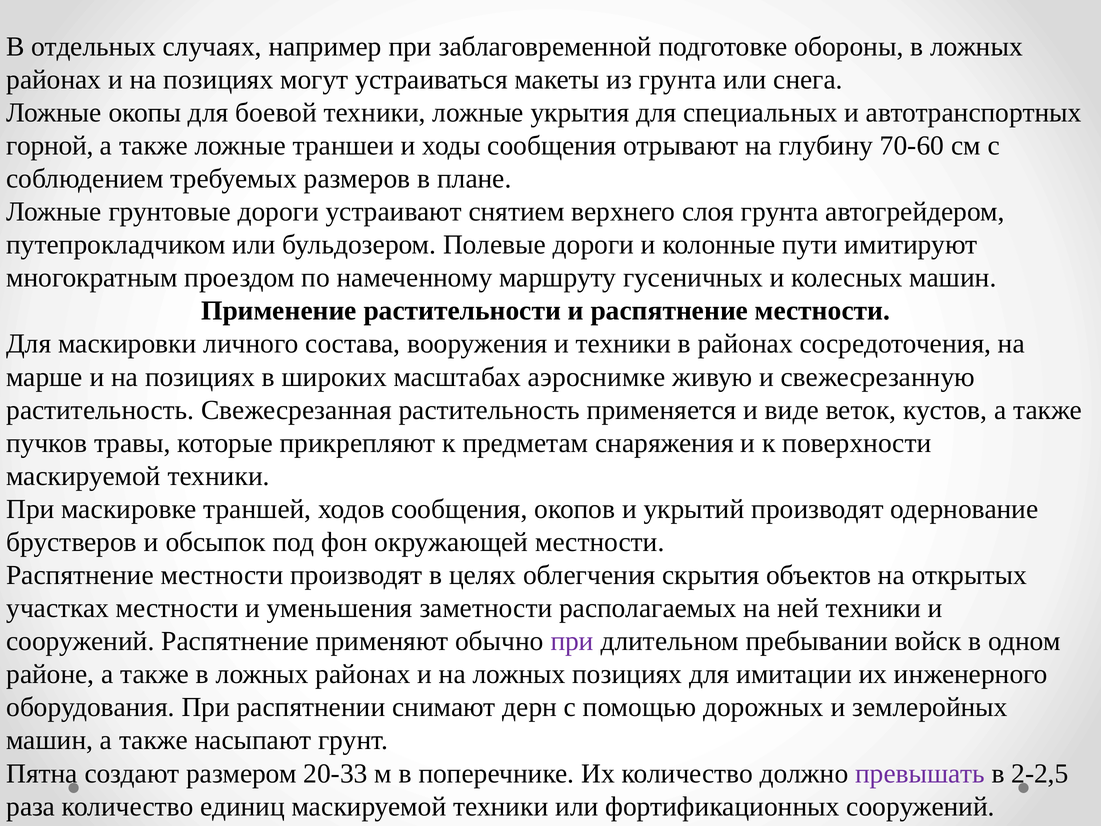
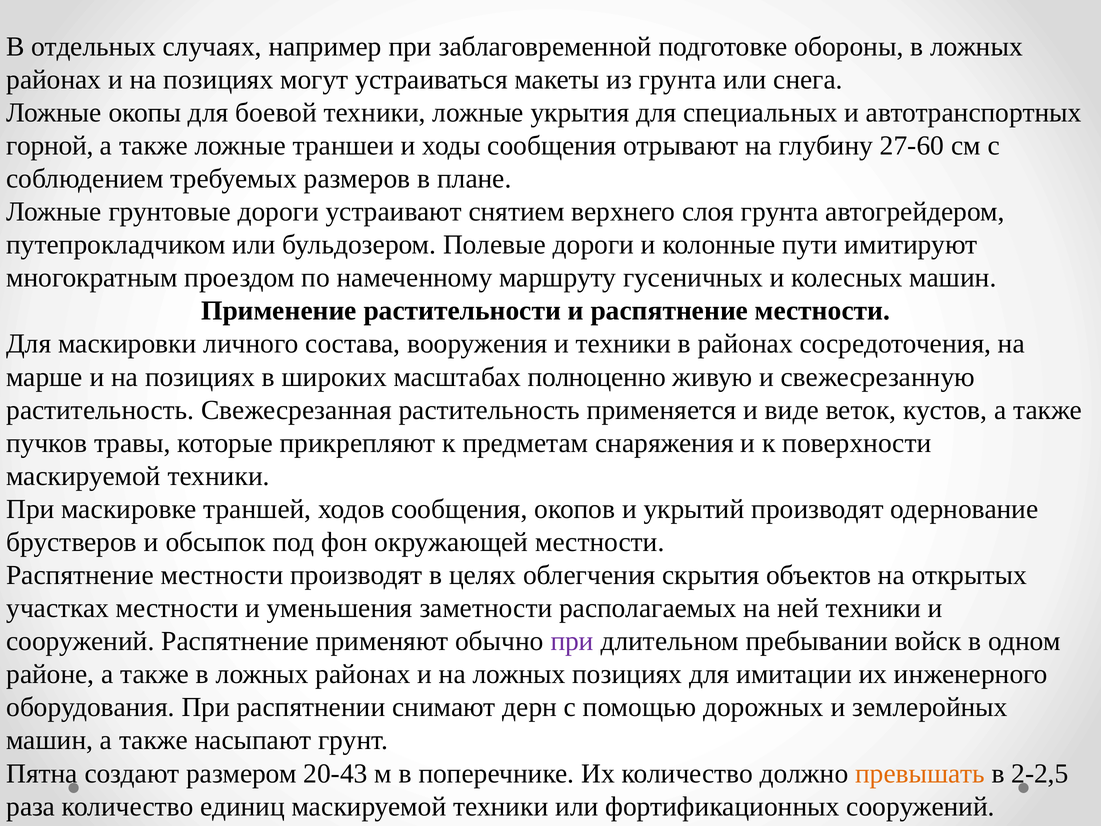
70-60: 70-60 -> 27-60 (912, 146)
аэроснимке: аэроснимке -> полноценно (597, 377)
20-33: 20-33 -> 20-43 (336, 773)
превышать colour: purple -> orange (920, 773)
